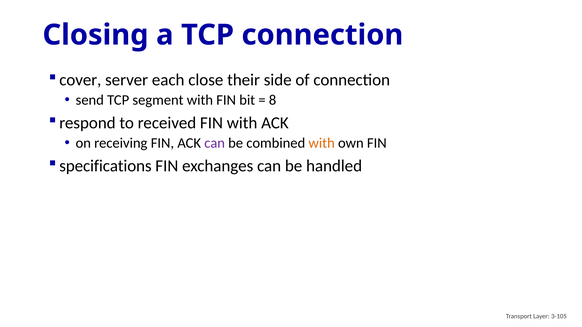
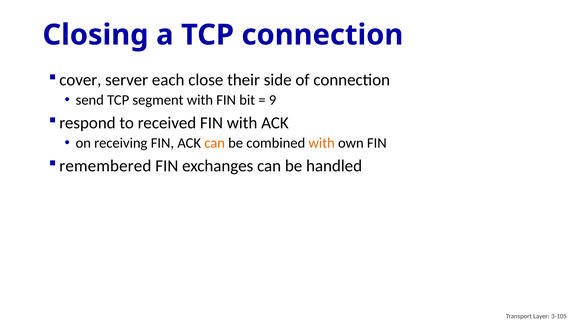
8: 8 -> 9 (273, 100)
can colour: purple -> orange (215, 143)
specifications: specifications -> remembered (105, 166)
